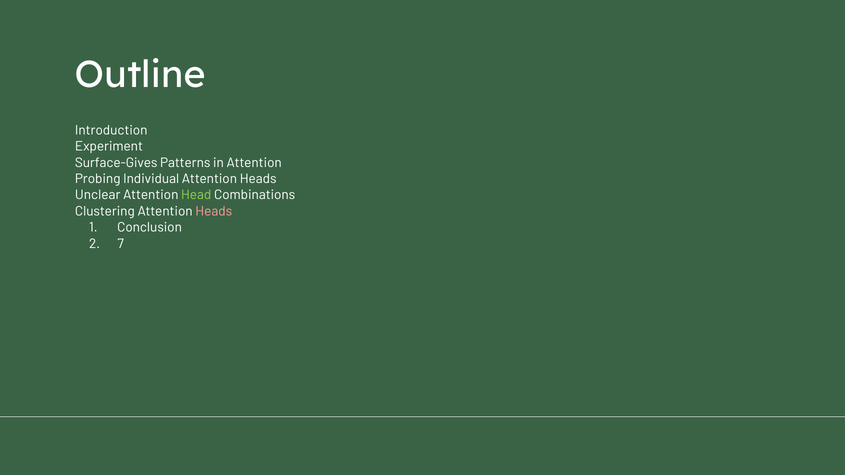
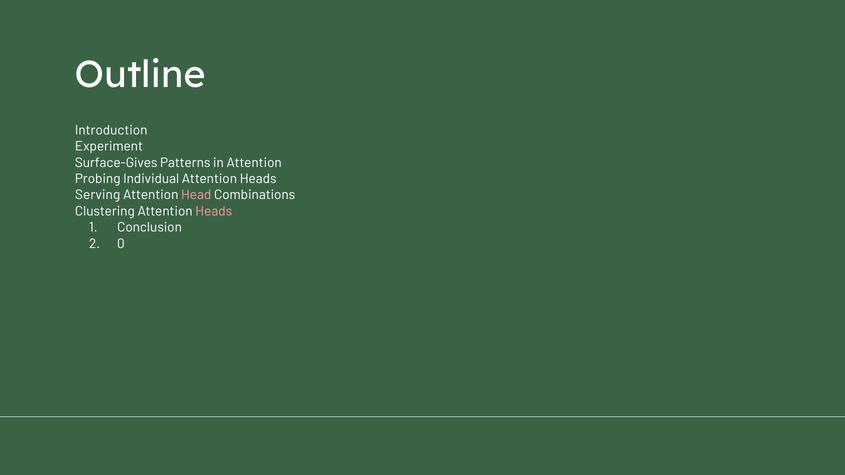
Unclear: Unclear -> Serving (98, 195)
Head colour: light green -> pink (196, 195)
7: 7 -> 0 (121, 244)
